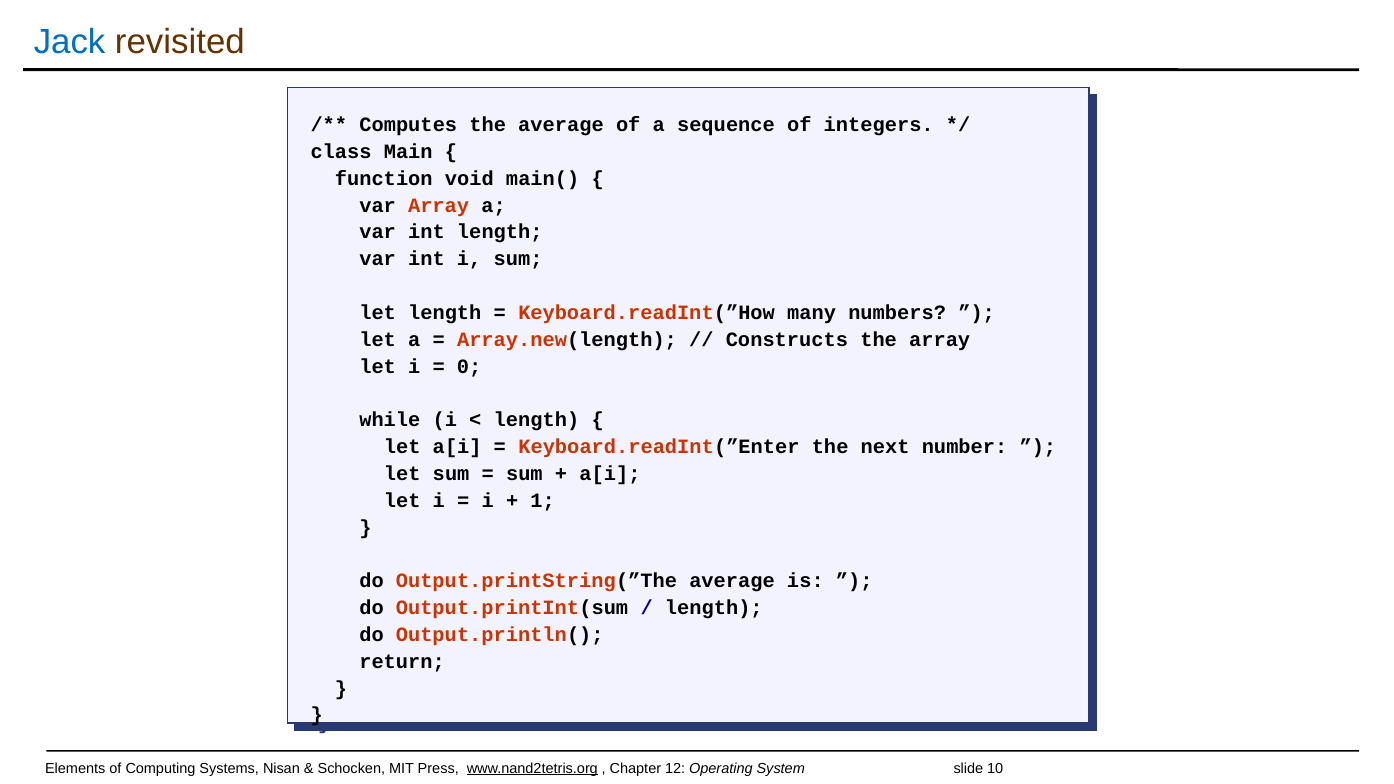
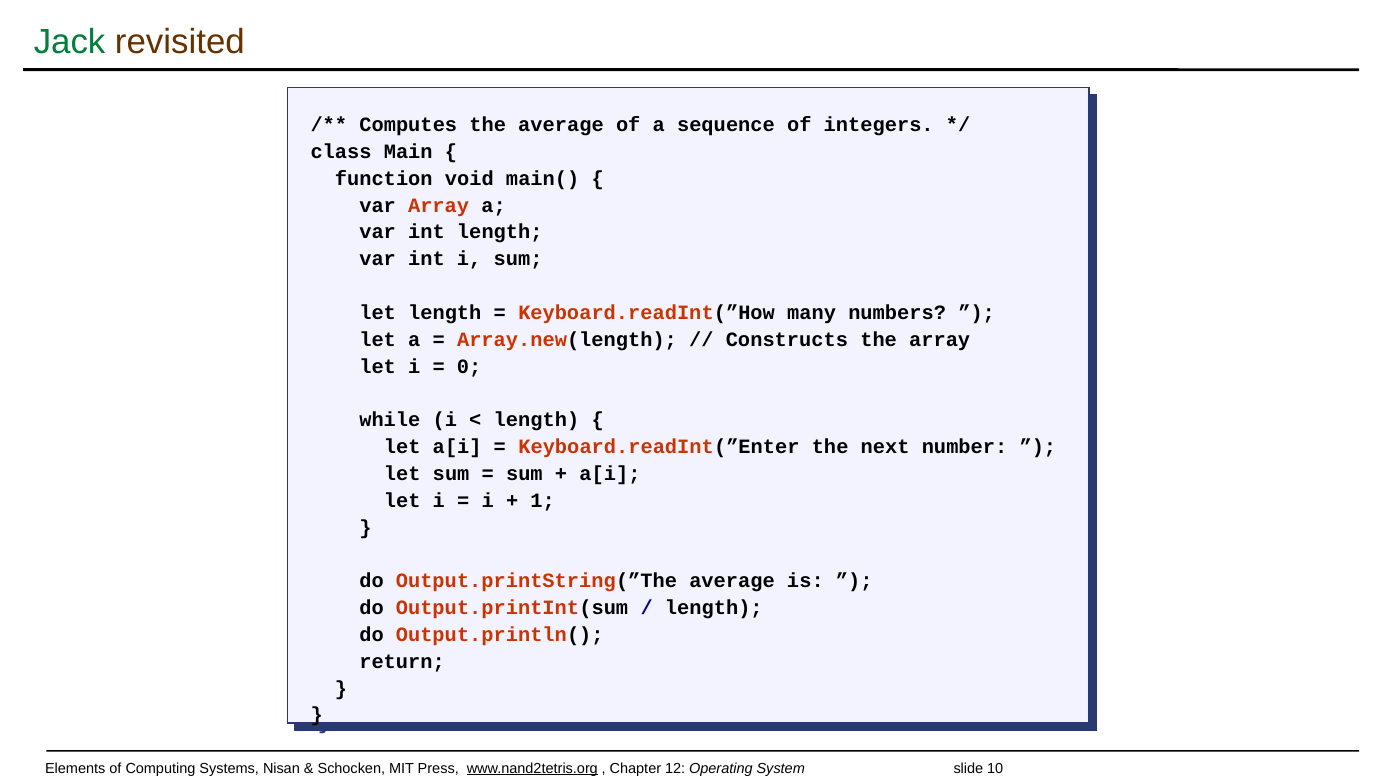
Jack colour: blue -> green (70, 42)
